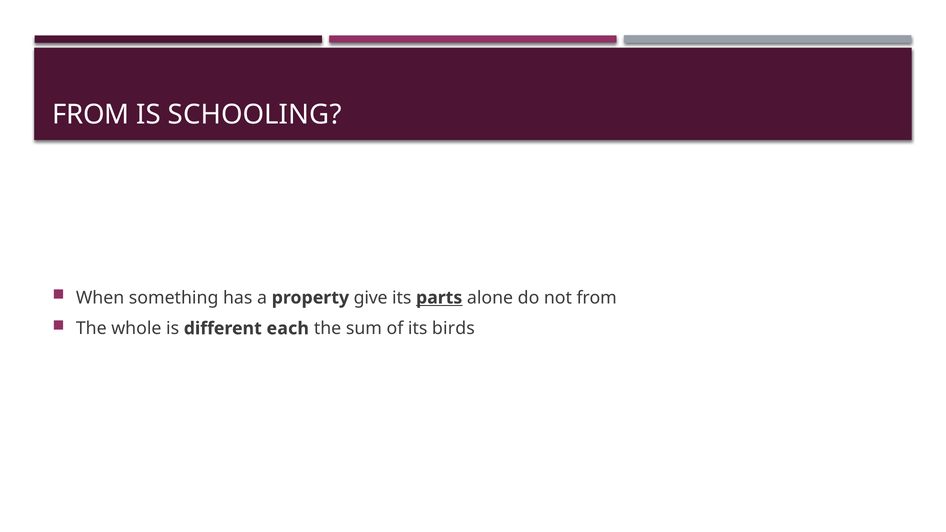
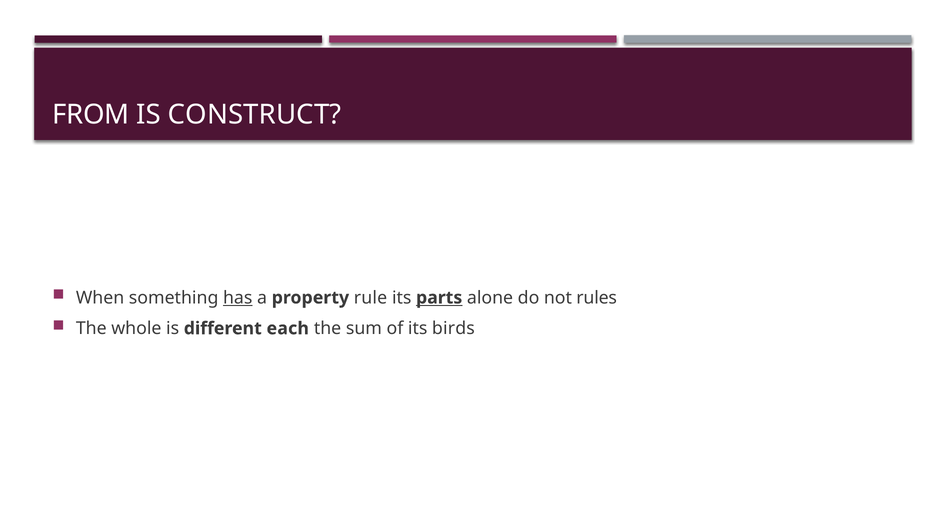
SCHOOLING: SCHOOLING -> CONSTRUCT (255, 115)
has underline: none -> present (238, 298)
give: give -> rule (370, 298)
not from: from -> rules (597, 298)
